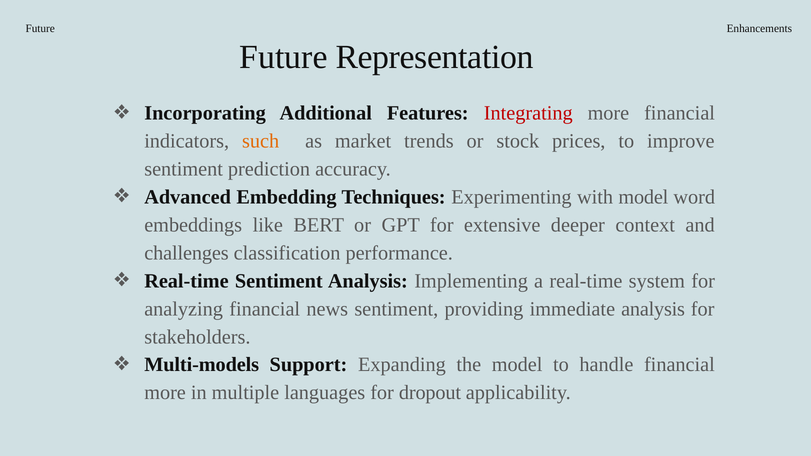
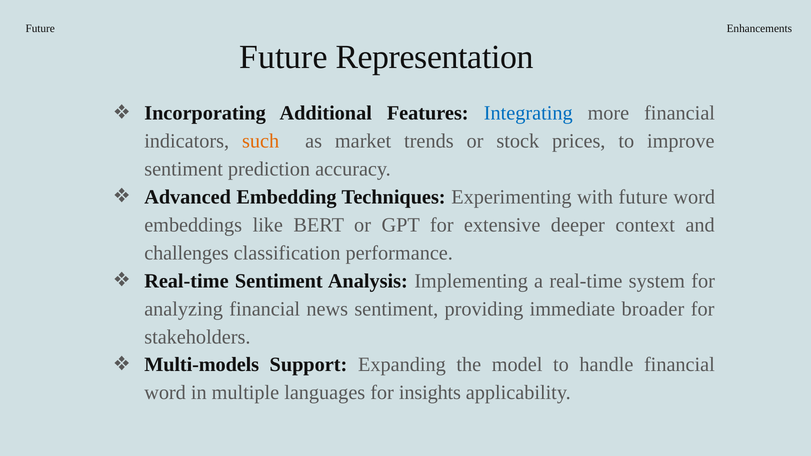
Integrating colour: red -> blue (528, 113)
with model: model -> future (643, 197)
immediate analysis: analysis -> broader (653, 309)
more: more -> word (165, 393)
dropout: dropout -> insights (430, 393)
